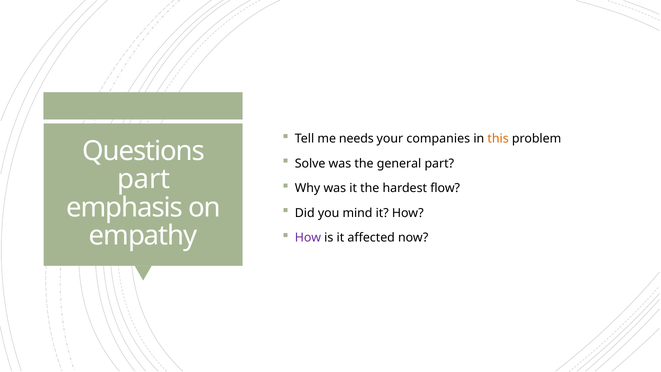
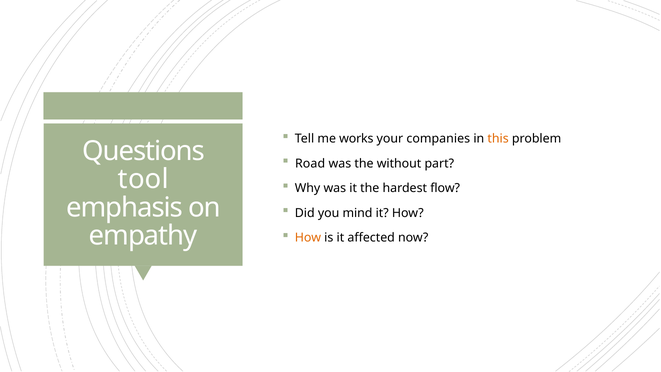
needs: needs -> works (356, 139)
Solve: Solve -> Road (310, 163)
general: general -> without (399, 163)
part: part -> tool (143, 179)
How colour: purple -> orange (308, 238)
